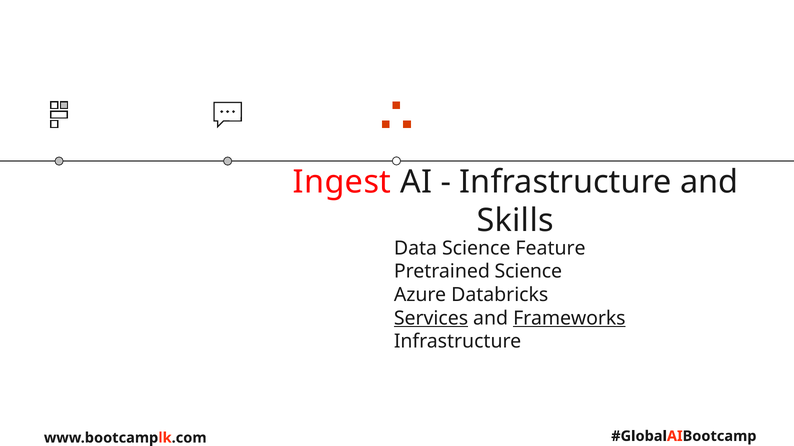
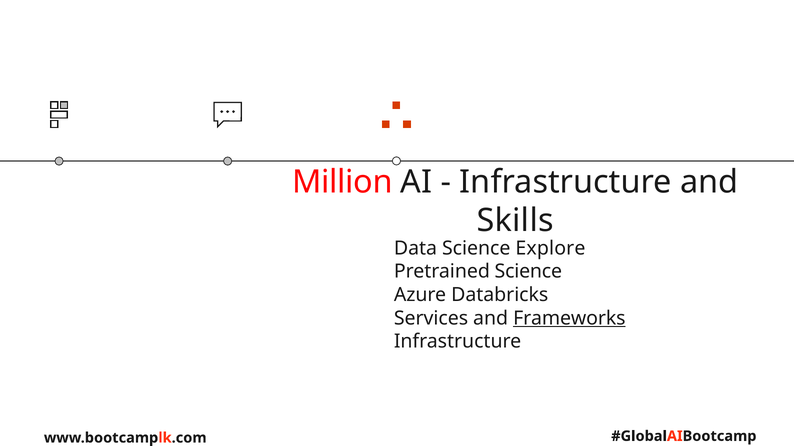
Ingest: Ingest -> Million (342, 182)
Feature: Feature -> Explore (550, 249)
Services underline: present -> none (431, 319)
